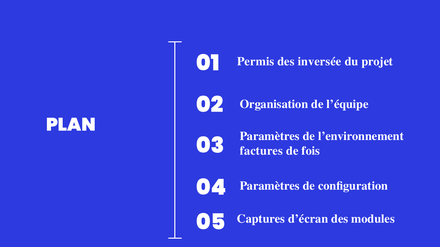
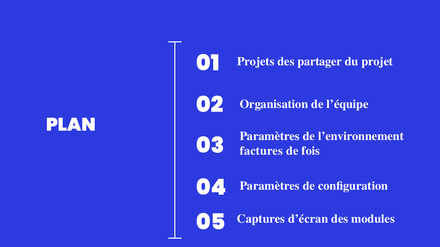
Permis: Permis -> Projets (256, 61)
inversée: inversée -> partager (320, 61)
